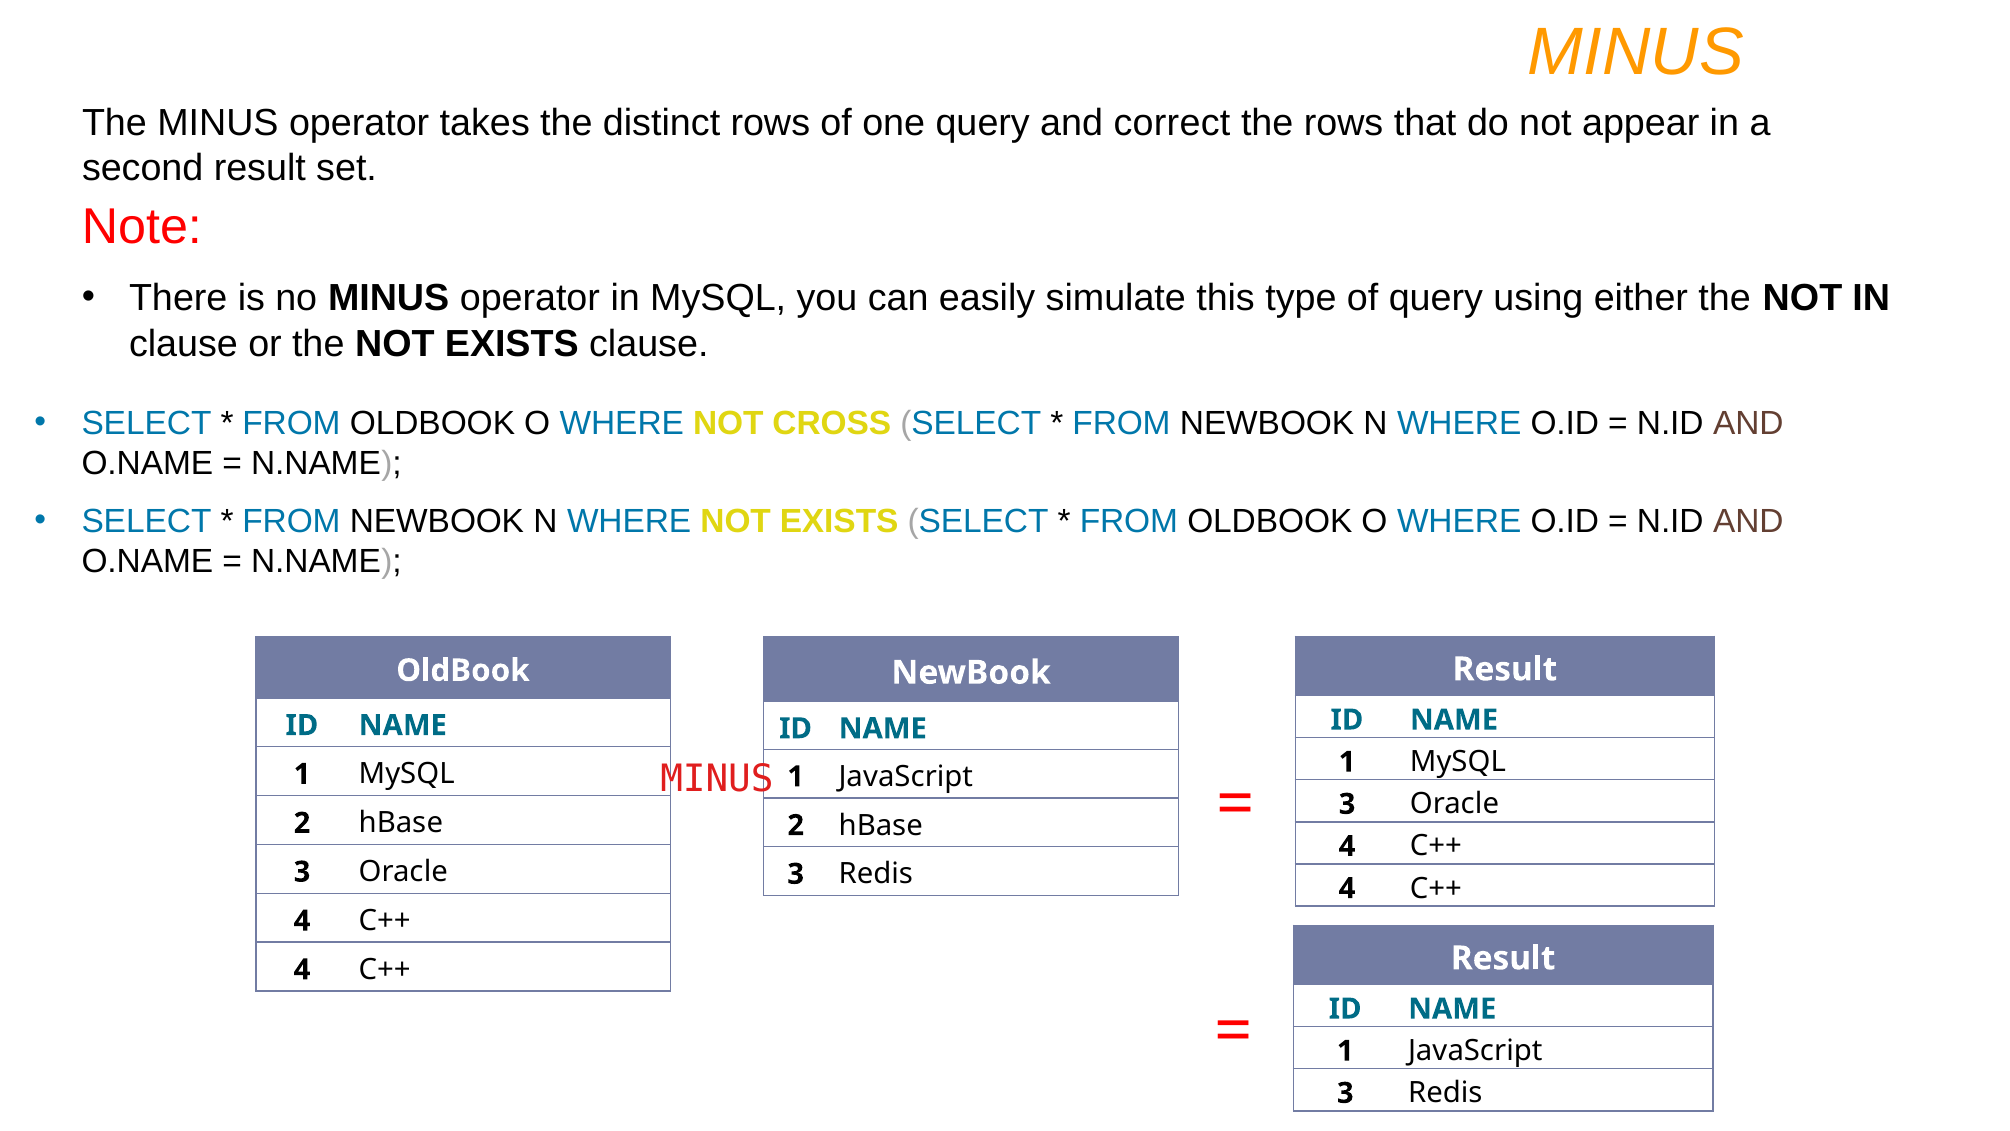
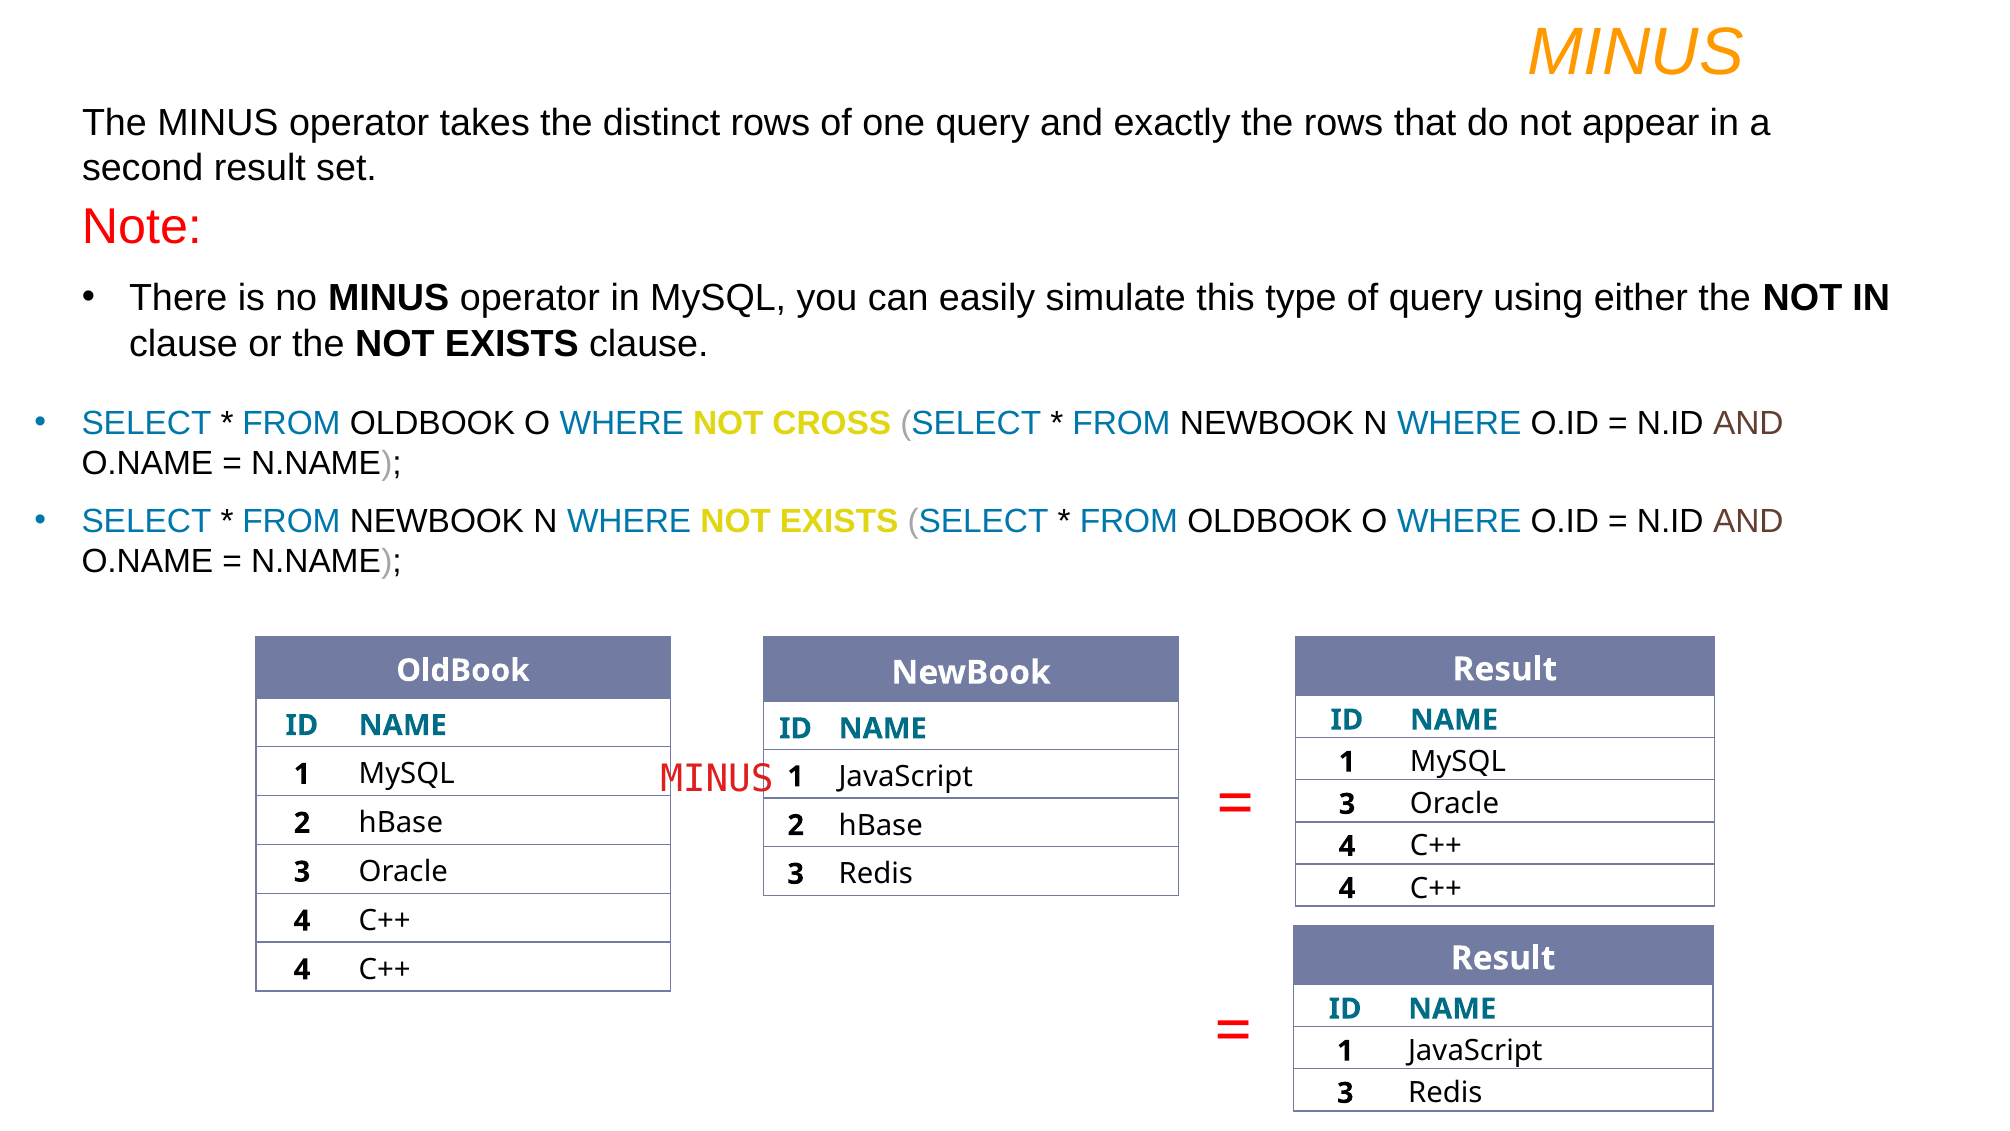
correct: correct -> exactly (1172, 123)
